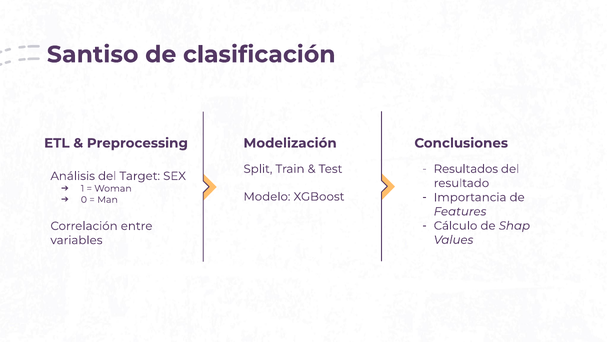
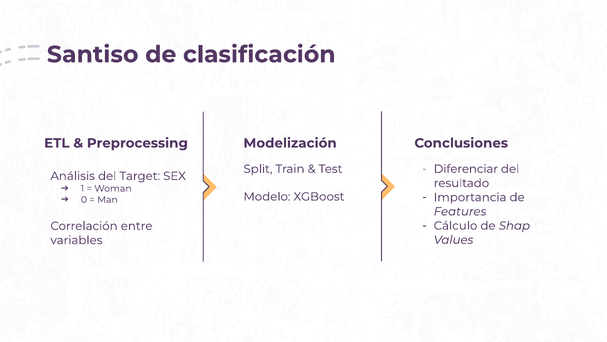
Resultados: Resultados -> Diferenciar (466, 169)
